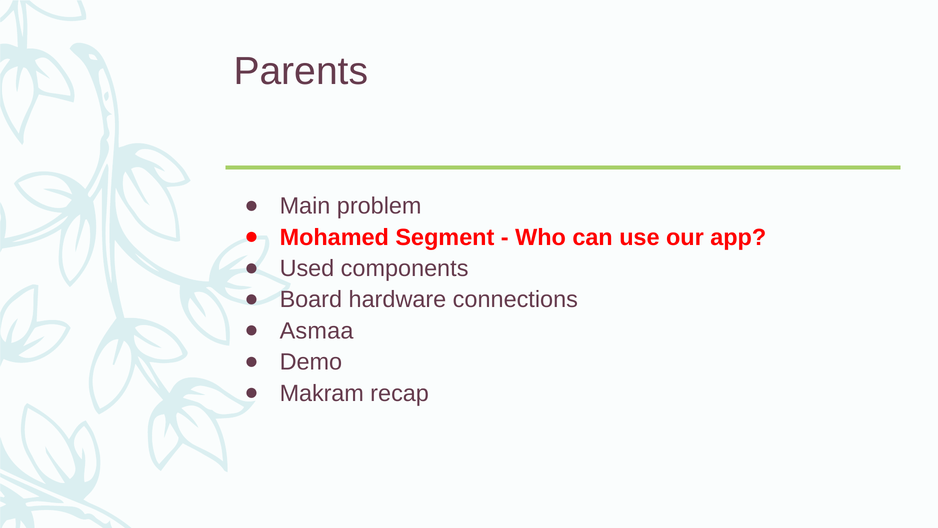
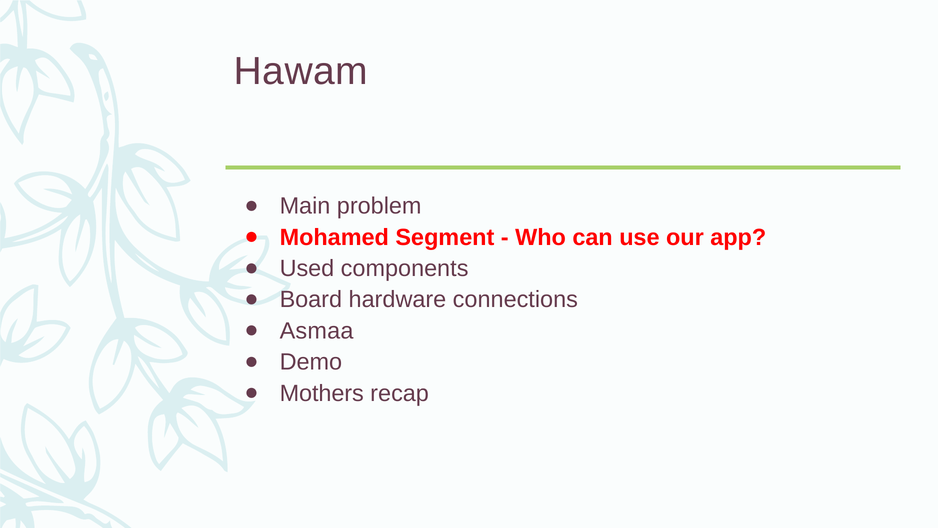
Parents: Parents -> Hawam (301, 71)
Makram: Makram -> Mothers (322, 393)
